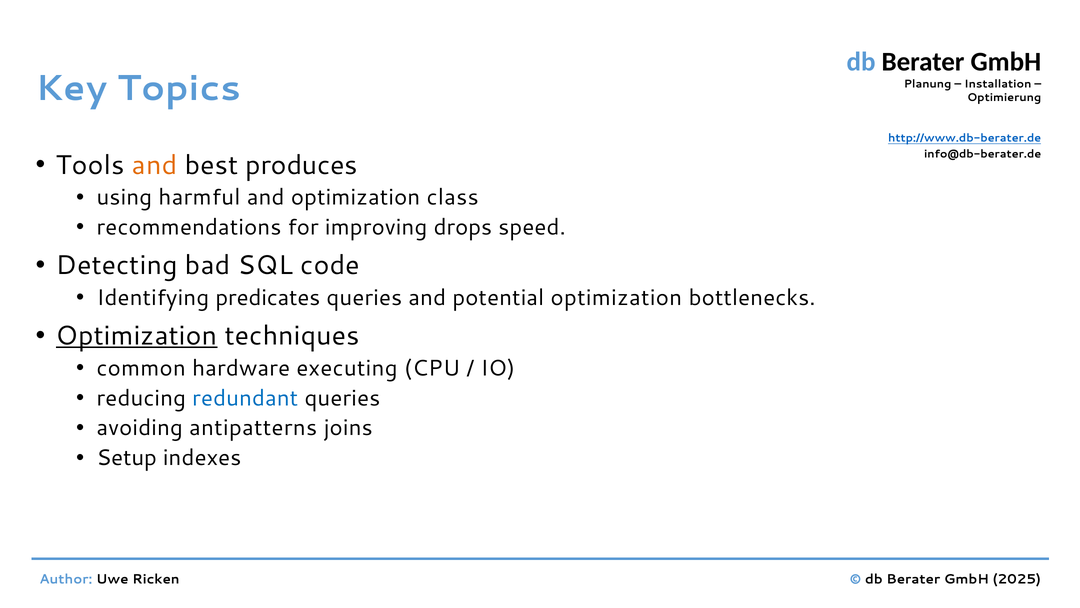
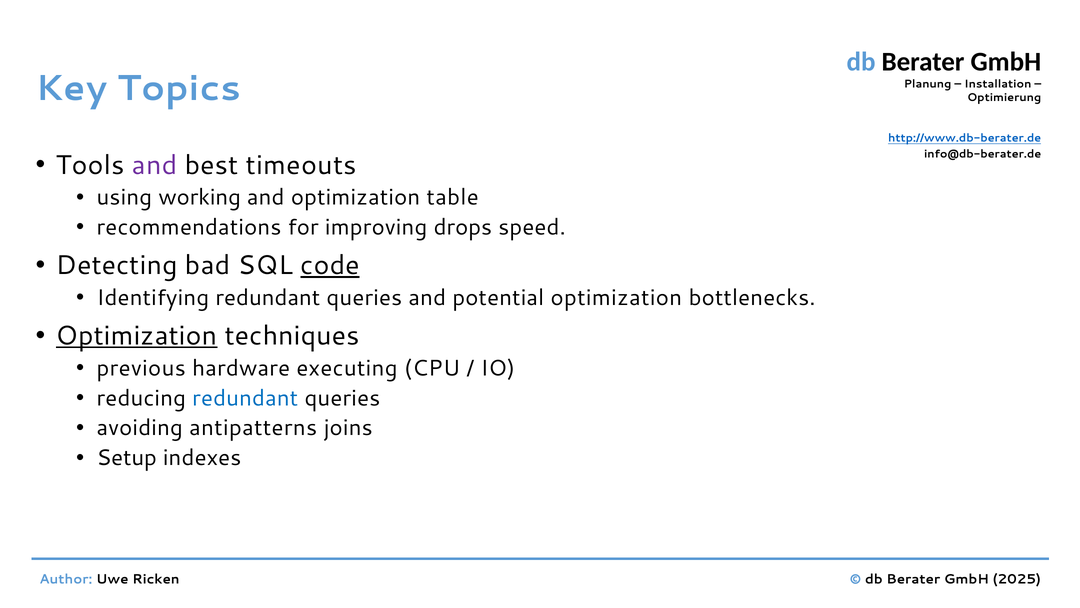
and colour: orange -> purple (155, 165)
produces: produces -> timeouts (301, 165)
harmful: harmful -> working (200, 197)
class: class -> table (453, 197)
code underline: none -> present (330, 265)
Identifying predicates: predicates -> redundant (268, 298)
common: common -> previous (141, 368)
